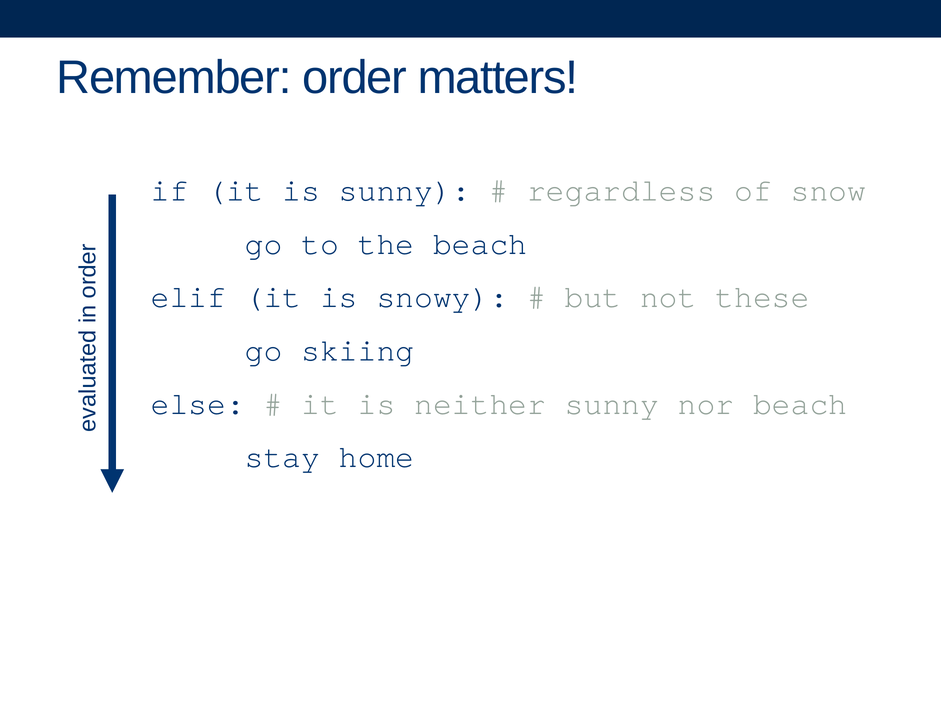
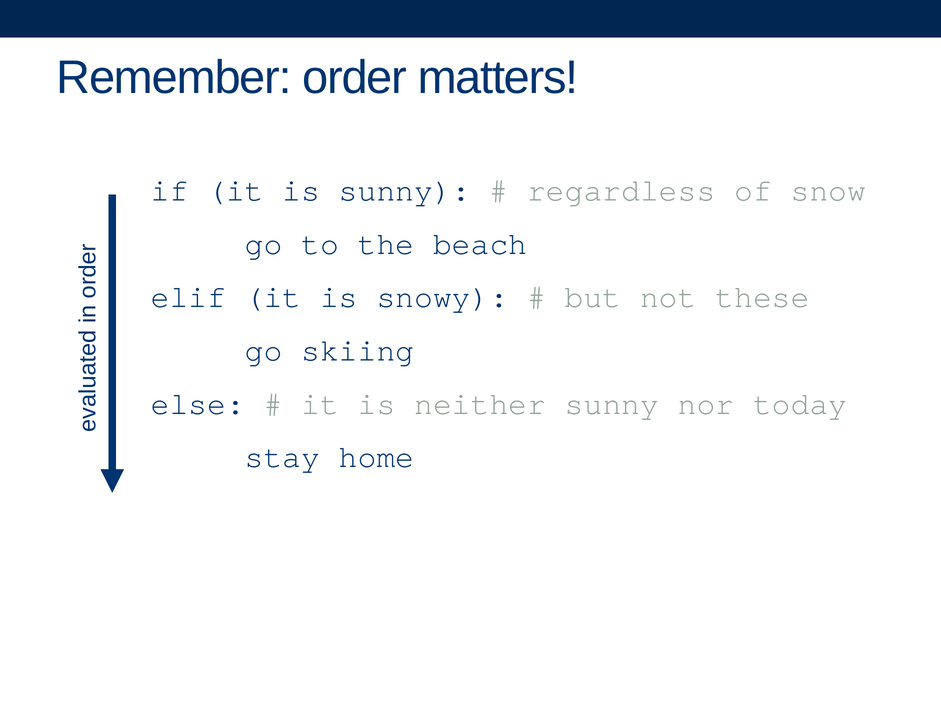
nor beach: beach -> today (800, 404)
